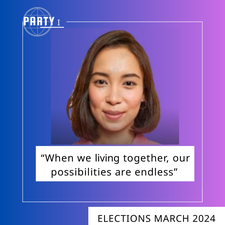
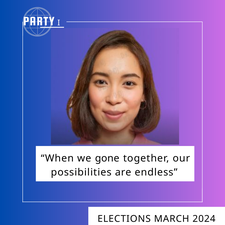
living: living -> gone (107, 158)
